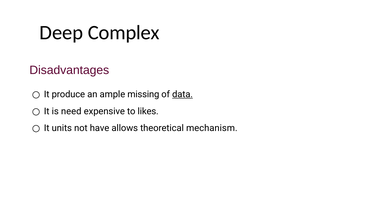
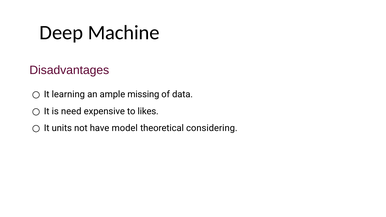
Complex: Complex -> Machine (124, 33)
produce: produce -> learning (68, 94)
data underline: present -> none (183, 94)
allows: allows -> model (125, 128)
mechanism: mechanism -> considering (212, 128)
